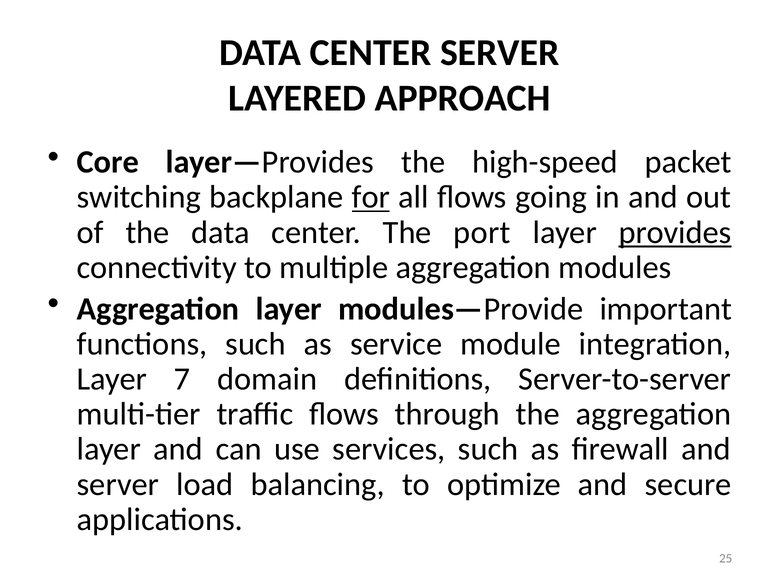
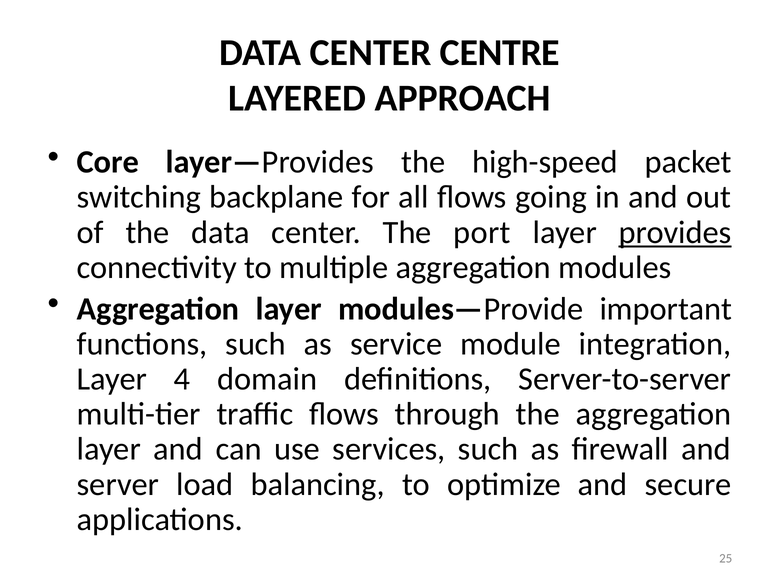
CENTER SERVER: SERVER -> CENTRE (500, 53)
for underline: present -> none (371, 197)
7: 7 -> 4 (182, 379)
